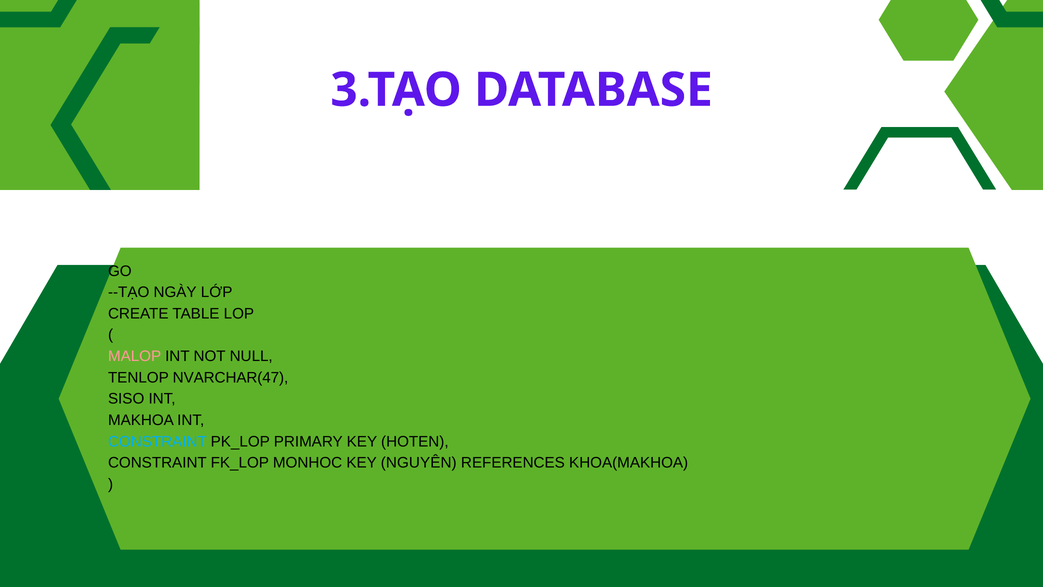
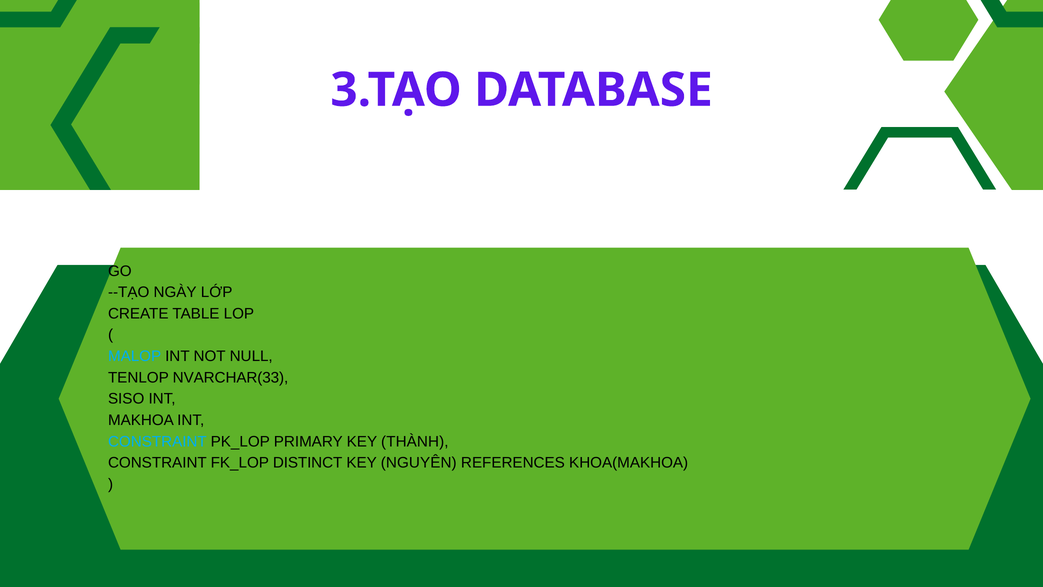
MALOP colour: pink -> light blue (135, 356)
NVARCHAR(47: NVARCHAR(47 -> NVARCHAR(33 (230, 377)
HOTEN: HOTEN -> THÀNH (415, 441)
MONHOC: MONHOC -> DISTINCT (308, 463)
